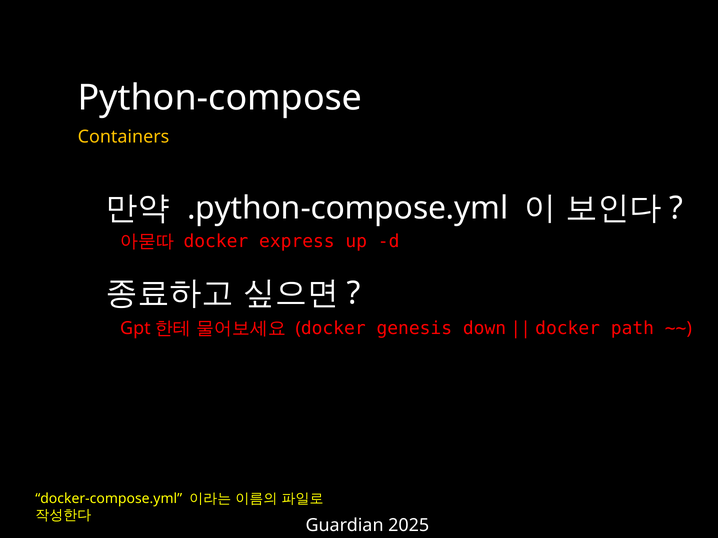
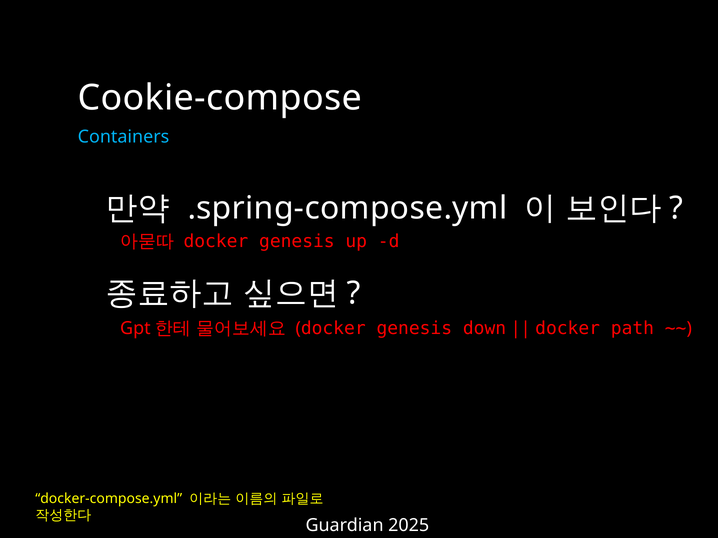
Python-compose: Python-compose -> Cookie-compose (220, 98)
Containers colour: yellow -> light blue (123, 137)
.python-compose.yml: .python-compose.yml -> .spring-compose.yml (347, 209)
express: express -> genesis (297, 242)
